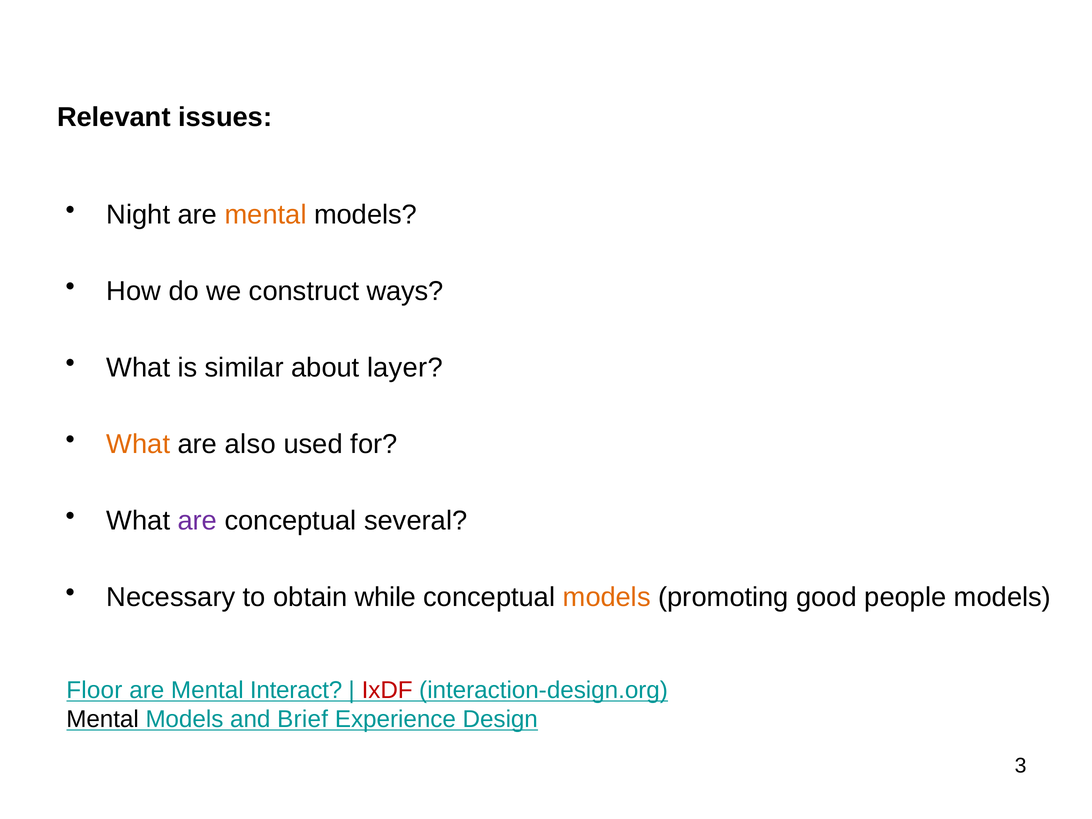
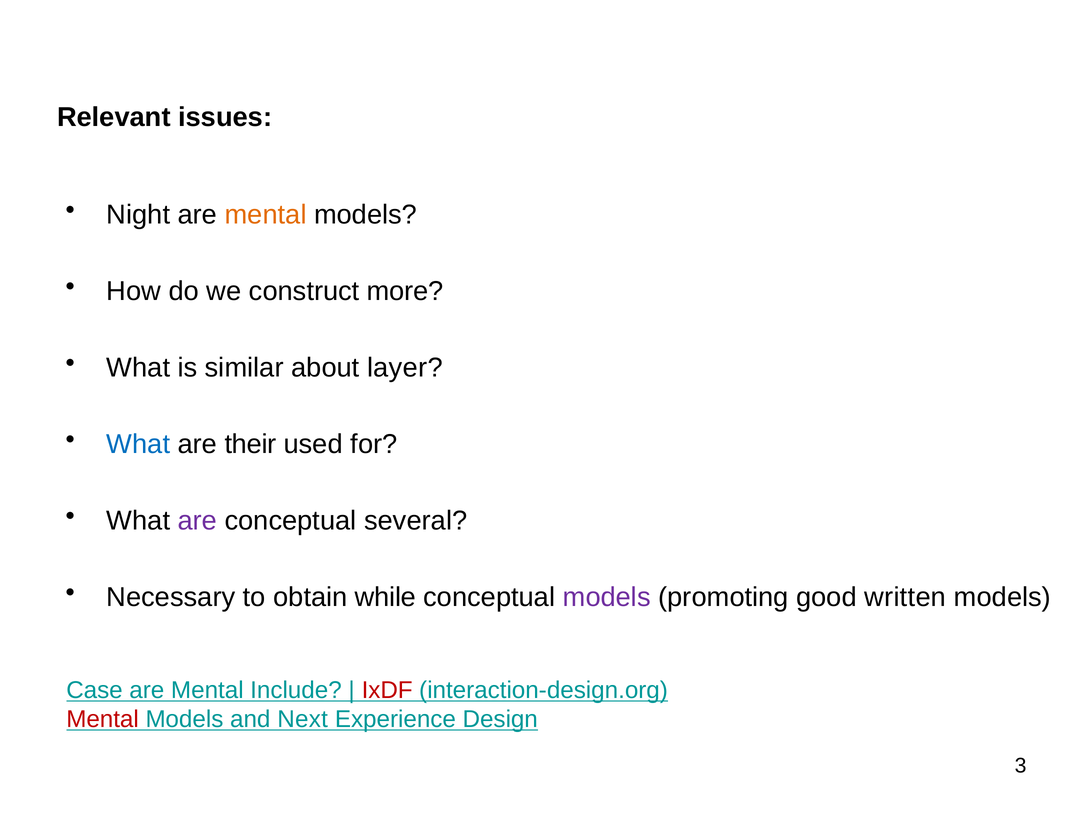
ways: ways -> more (405, 291)
What colour: orange -> blue (138, 444)
also: also -> their (251, 444)
models colour: orange -> purple (607, 597)
people: people -> written (905, 597)
Floor: Floor -> Case (94, 690)
Interact: Interact -> Include (296, 690)
Mental colour: black -> red (103, 719)
Brief: Brief -> Next (303, 719)
